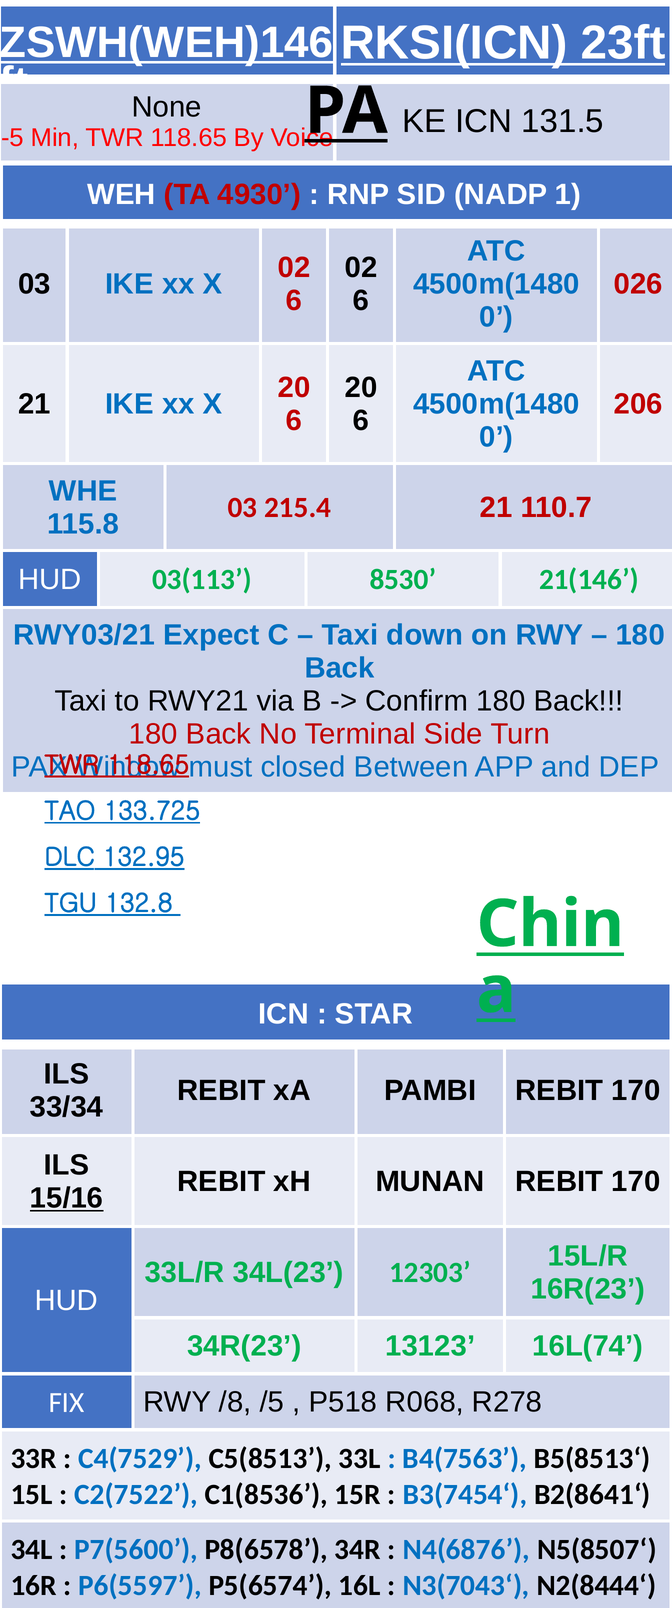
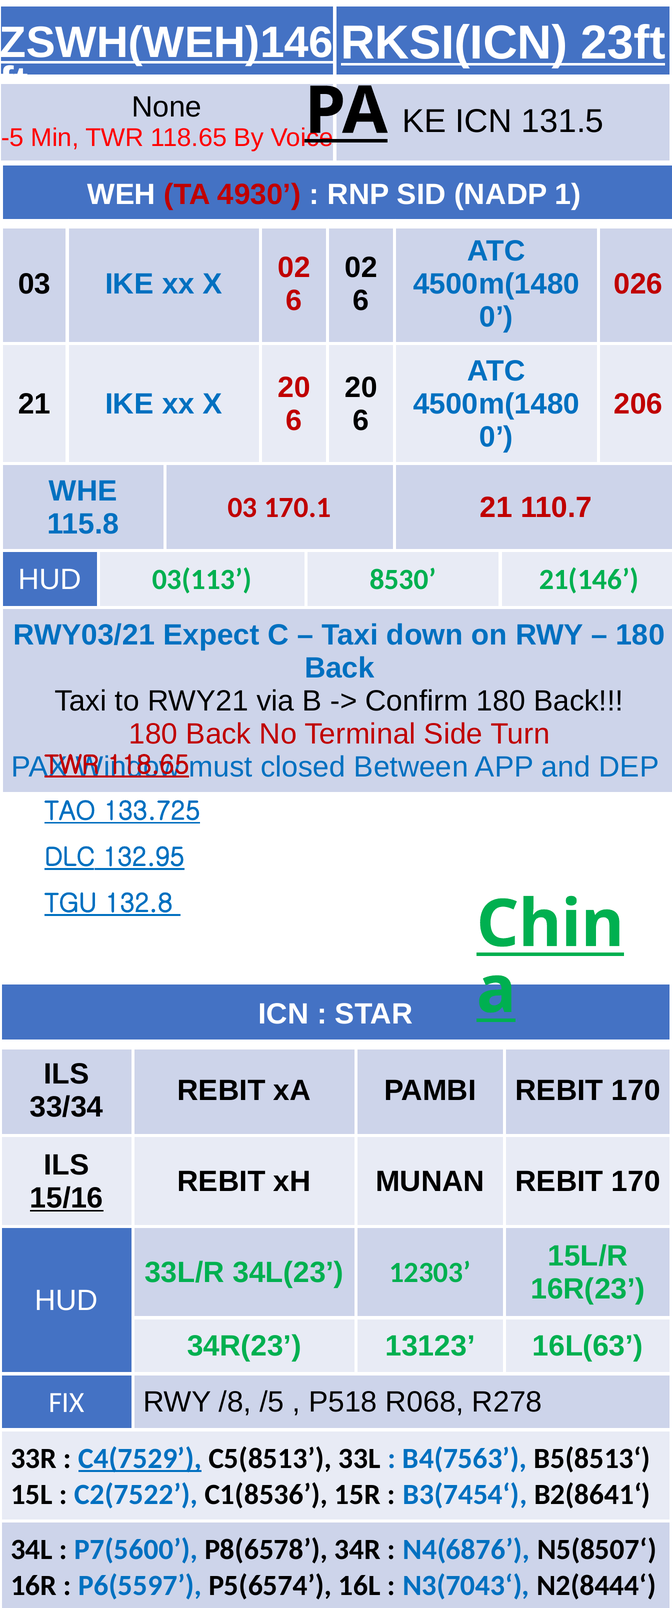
215.4: 215.4 -> 170.1 (298, 508)
16L(74: 16L(74 -> 16L(63 (588, 1346)
C4(7529 underline: none -> present (140, 1458)
